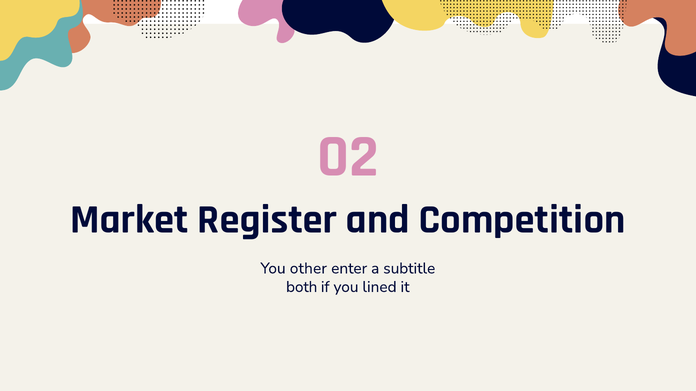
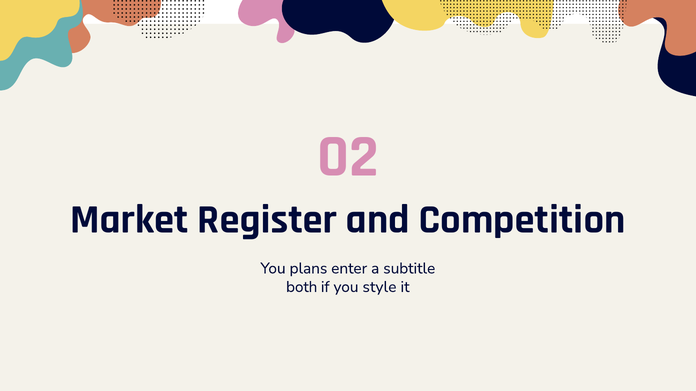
other: other -> plans (308, 269)
lined: lined -> style (379, 287)
